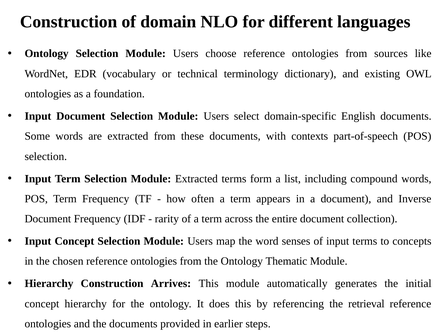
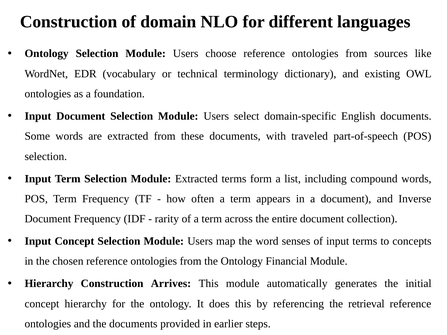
contexts: contexts -> traveled (310, 136)
Thematic: Thematic -> Financial (286, 262)
